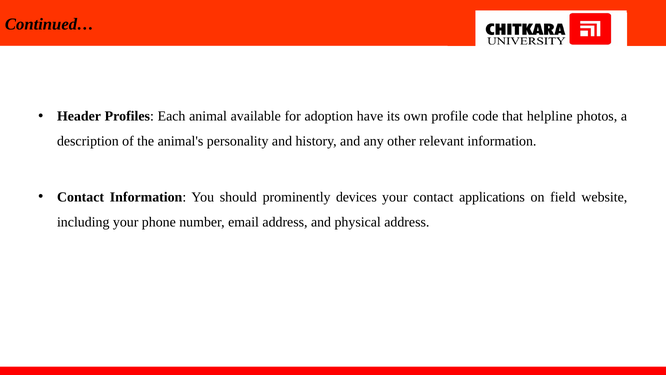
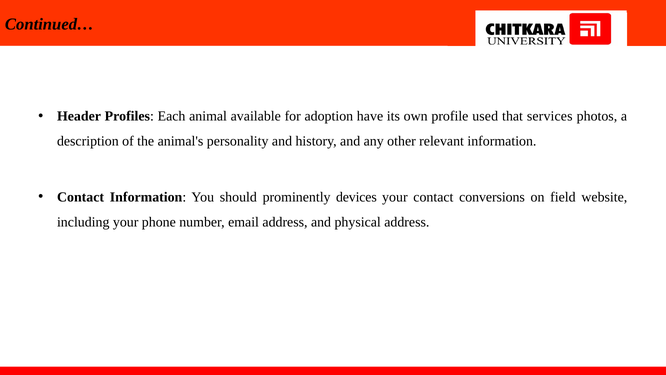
code: code -> used (485, 116)
helpline: helpline -> services (550, 116)
applications: applications -> conversions (492, 197)
